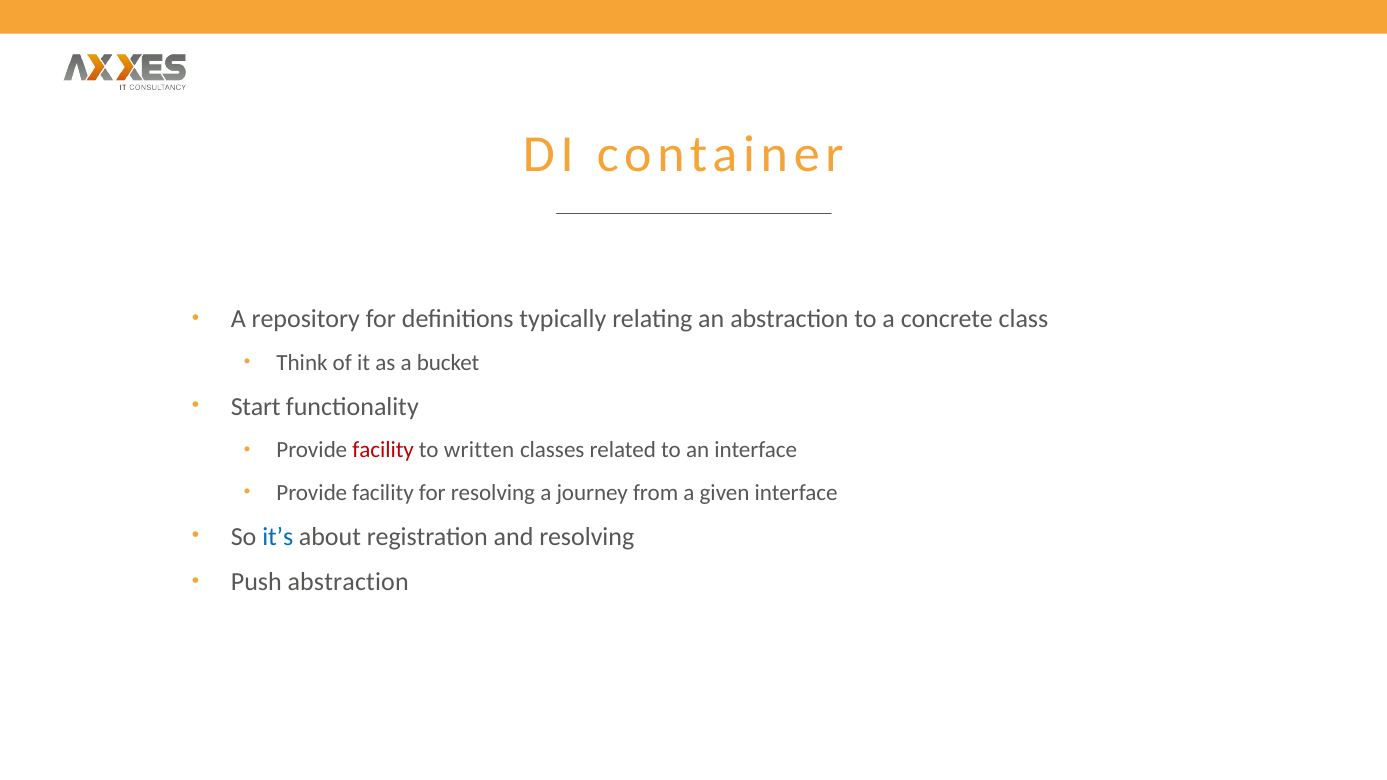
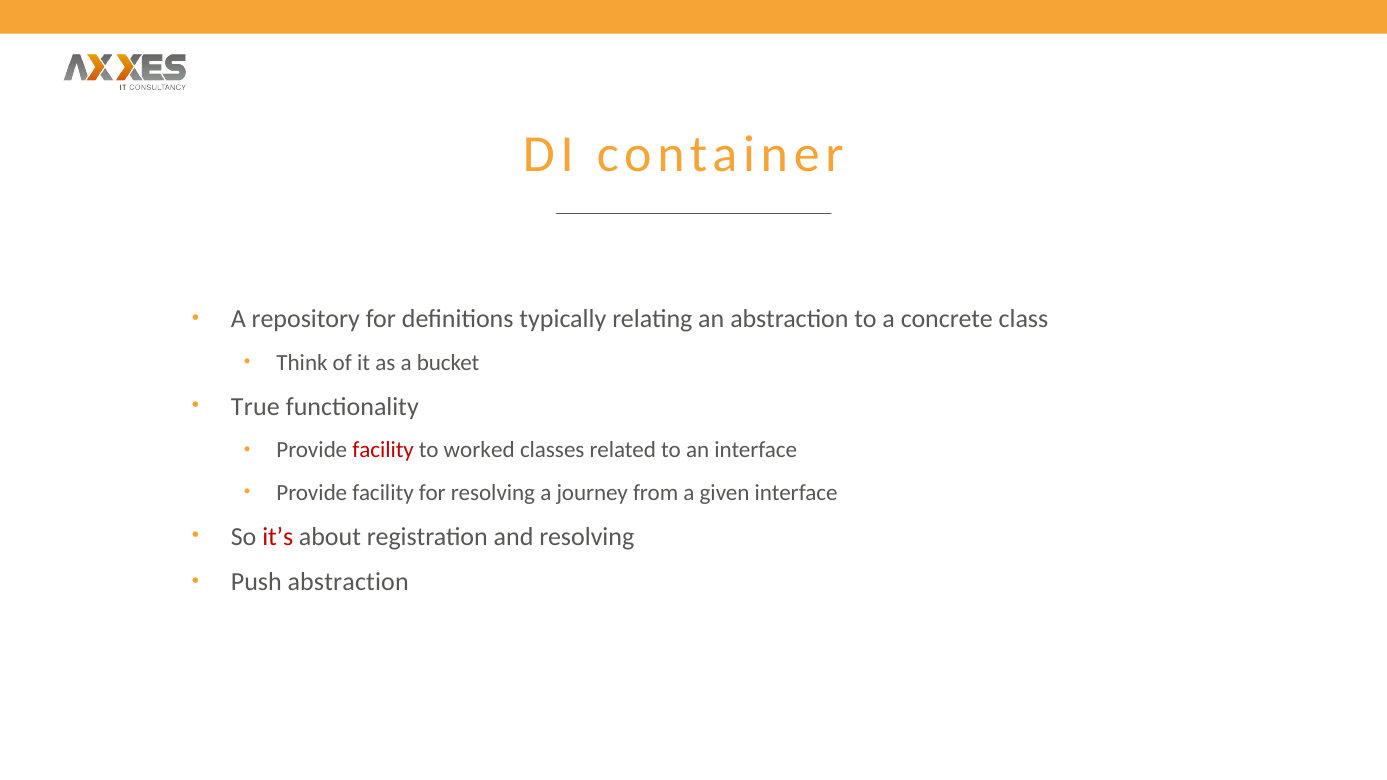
Start: Start -> True (255, 407)
written: written -> worked (479, 450)
it’s colour: blue -> red (278, 537)
